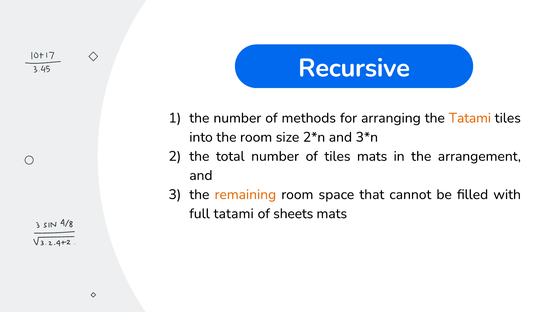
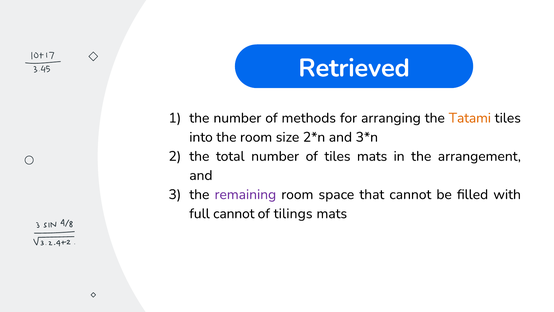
Recursive: Recursive -> Retrieved (354, 68)
remaining colour: orange -> purple (245, 194)
full tatami: tatami -> cannot (234, 213)
sheets: sheets -> tilings (293, 213)
